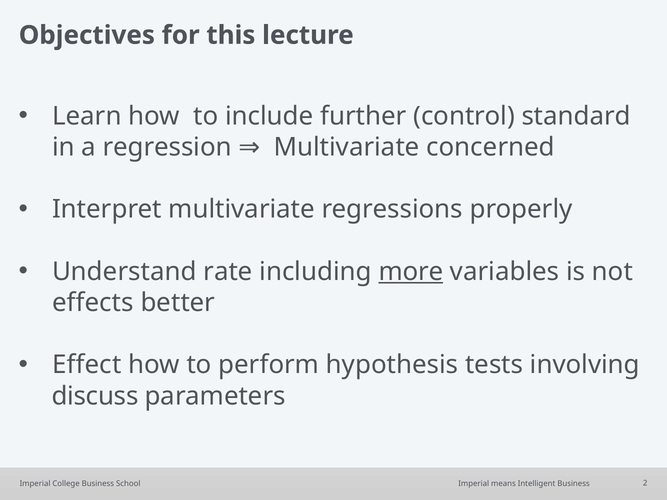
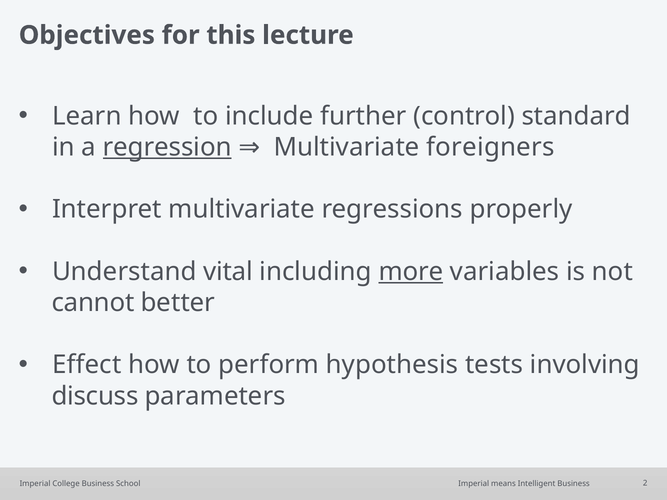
regression underline: none -> present (167, 147)
concerned: concerned -> foreigners (490, 147)
rate: rate -> vital (228, 272)
effects: effects -> cannot (93, 303)
